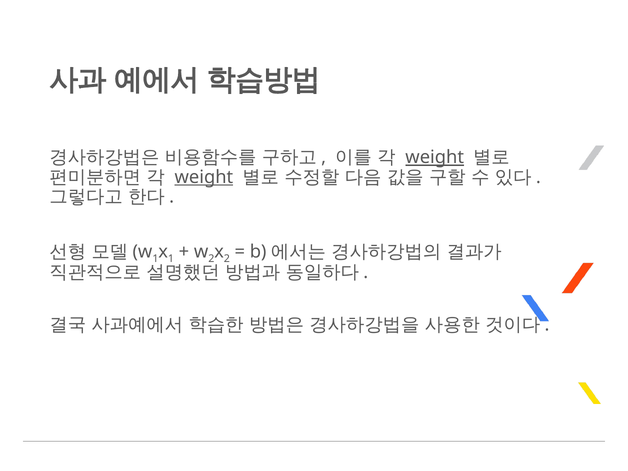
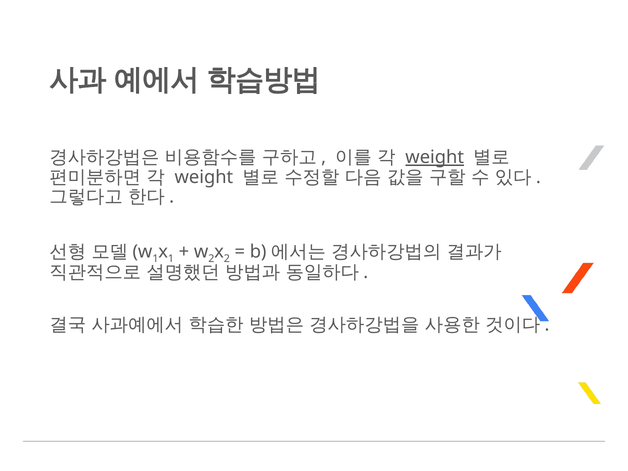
weight underline: present -> none (204, 177)
